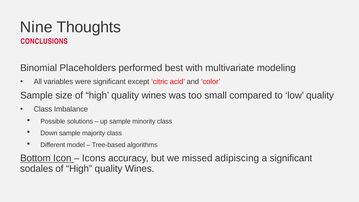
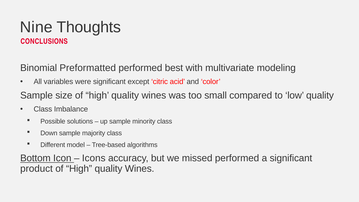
Placeholders: Placeholders -> Preformatted (88, 68)
missed adipiscing: adipiscing -> performed (237, 158)
sodales: sodales -> product (36, 169)
